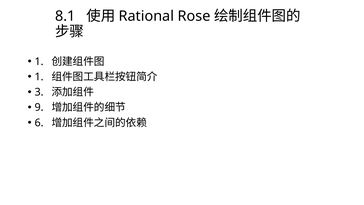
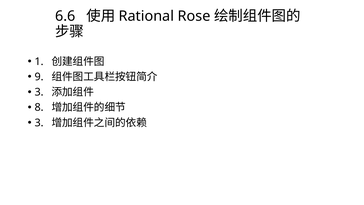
8.1: 8.1 -> 6.6 (65, 16)
1: 1 -> 9 (39, 77)
9: 9 -> 8 (39, 107)
6: 6 -> 3 (39, 123)
